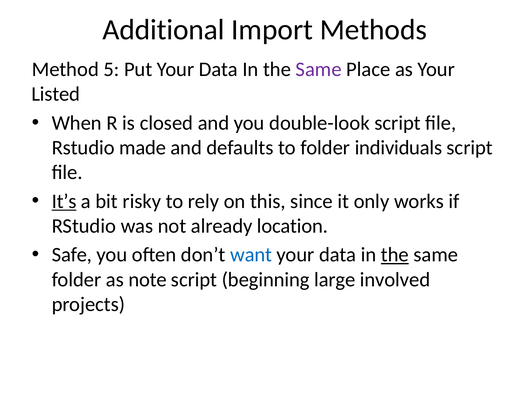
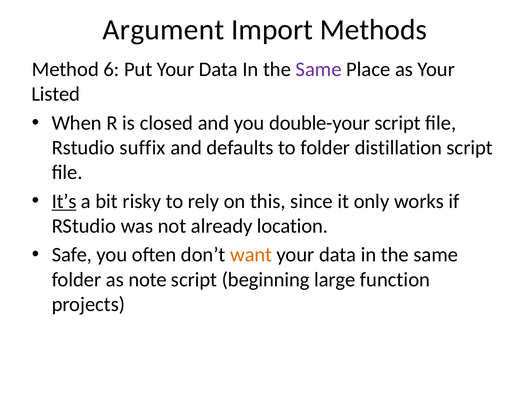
Additional: Additional -> Argument (163, 30)
5: 5 -> 6 (111, 69)
double-look: double-look -> double-your (320, 123)
made: made -> suffix (142, 148)
individuals: individuals -> distillation (398, 148)
want colour: blue -> orange (251, 255)
the underline: present -> none (395, 255)
involved: involved -> function (395, 279)
